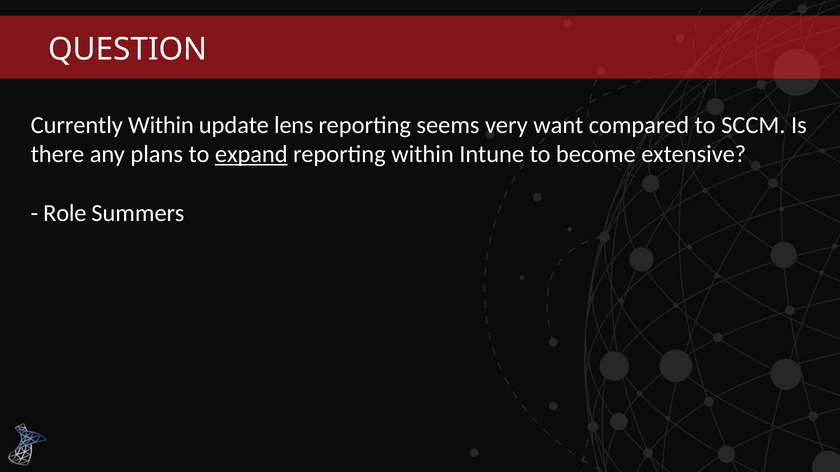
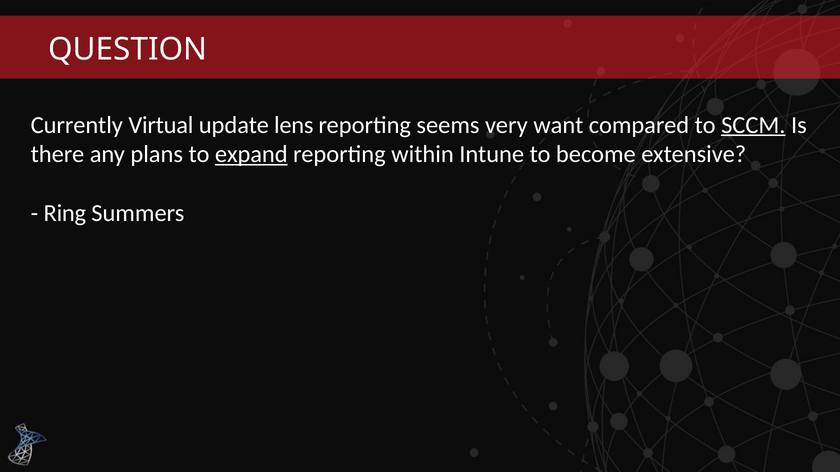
Currently Within: Within -> Virtual (161, 125)
SCCM underline: none -> present (753, 125)
Role: Role -> Ring (65, 213)
